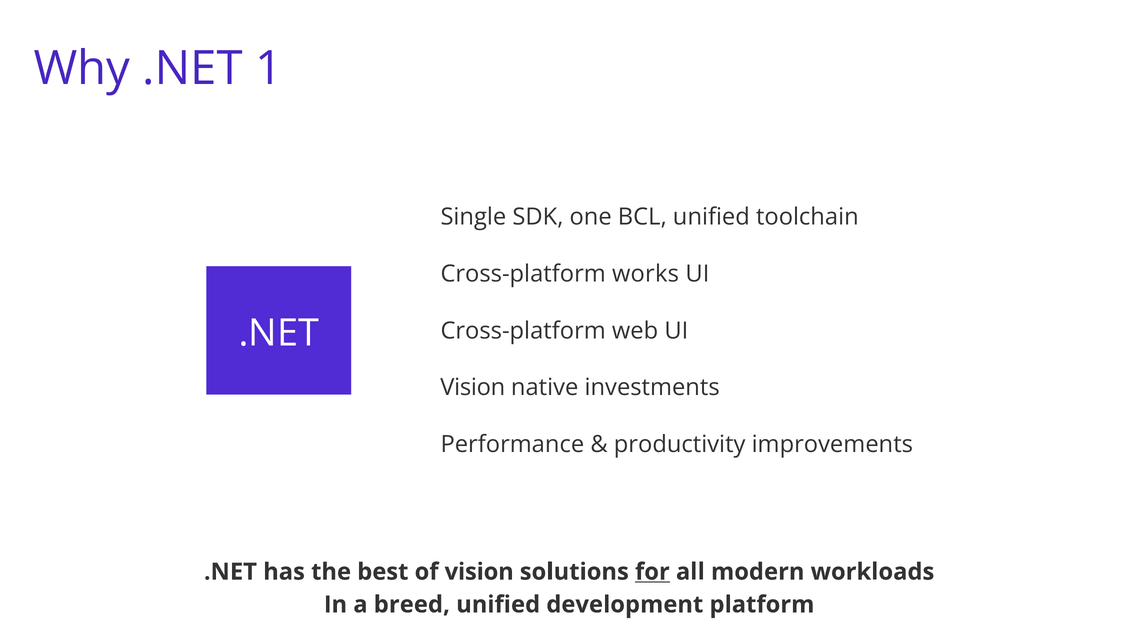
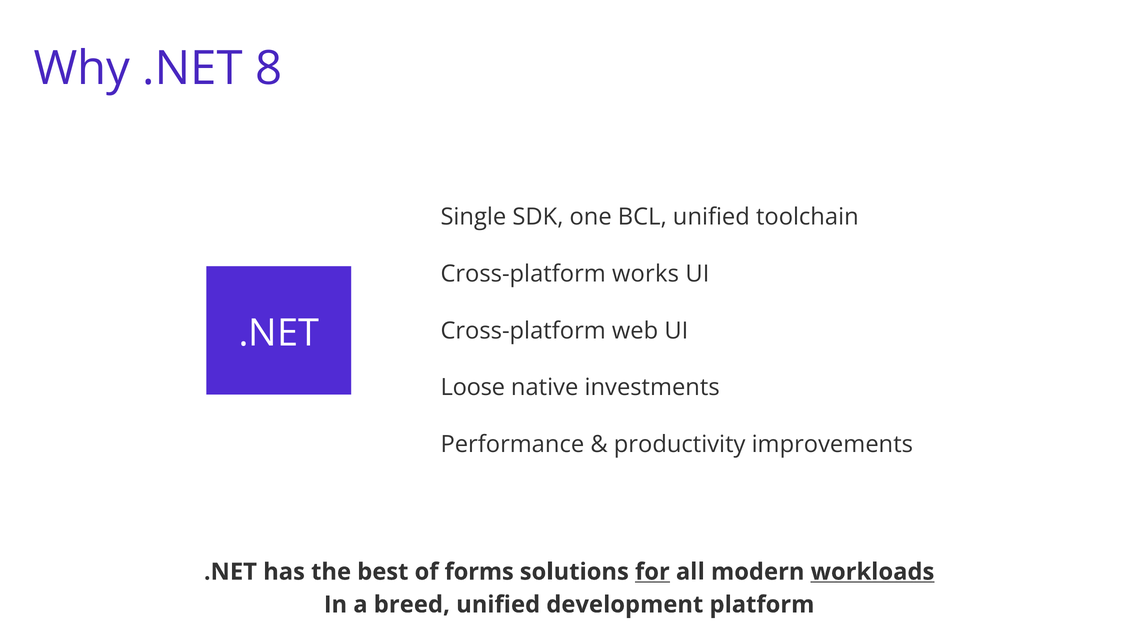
1: 1 -> 8 (269, 69)
Vision: Vision -> Loose (473, 388)
of vision: vision -> forms (479, 572)
workloads underline: none -> present (873, 572)
